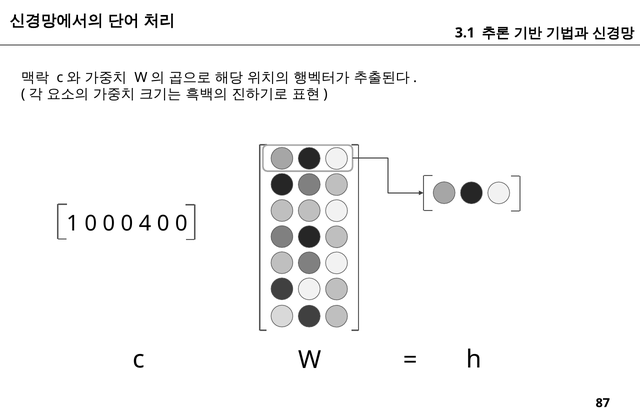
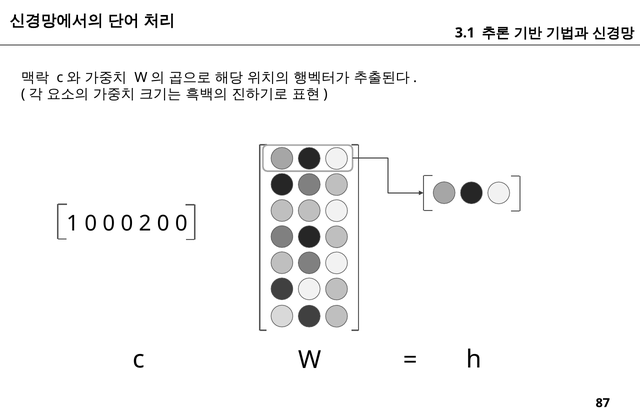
4: 4 -> 2 (145, 224)
